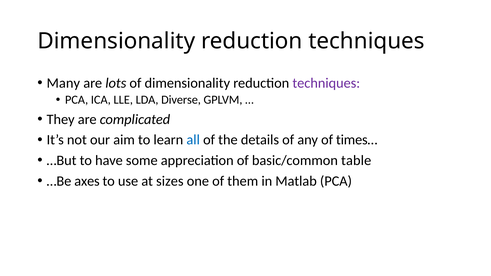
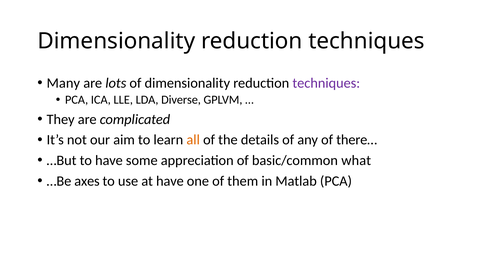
all colour: blue -> orange (193, 140)
times…: times… -> there… (357, 140)
table: table -> what (356, 161)
at sizes: sizes -> have (170, 181)
